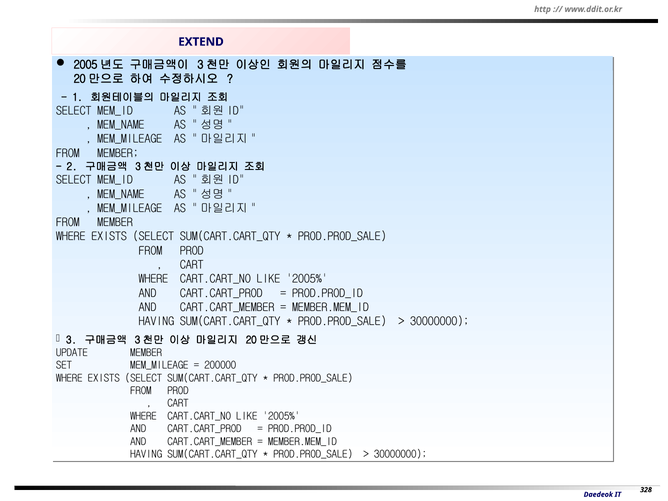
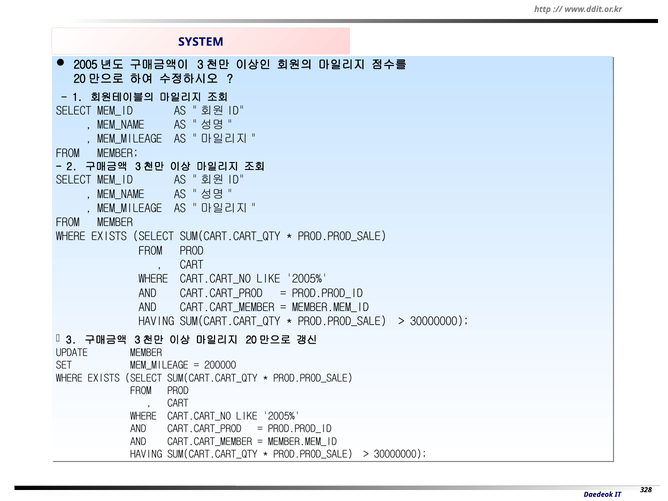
EXTEND: EXTEND -> SYSTEM (201, 42)
